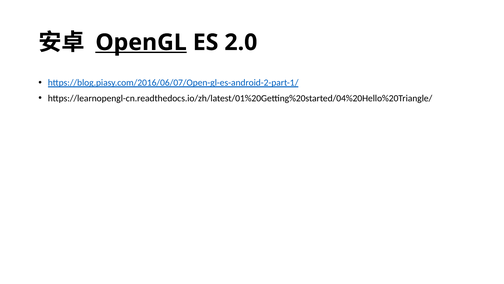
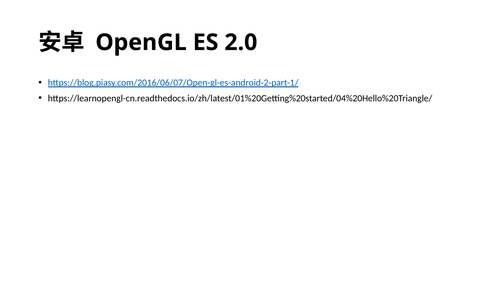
OpenGL underline: present -> none (141, 42)
